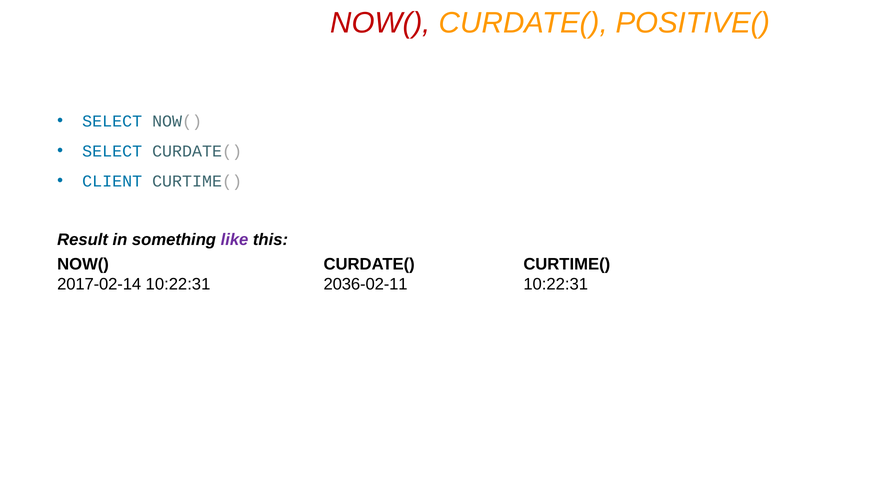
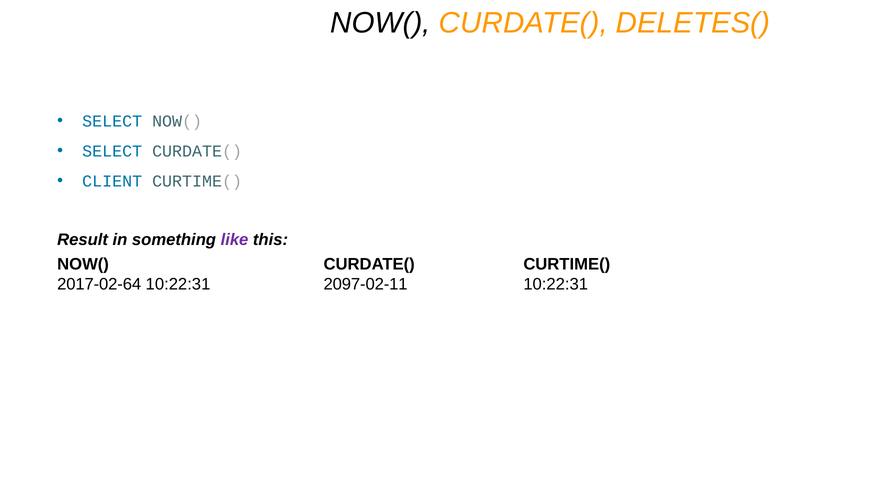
NOW( colour: red -> black (381, 23)
POSITIVE(: POSITIVE( -> DELETES( (693, 23)
2017-02-14: 2017-02-14 -> 2017-02-64 (99, 284)
2036-02-11: 2036-02-11 -> 2097-02-11 (366, 284)
